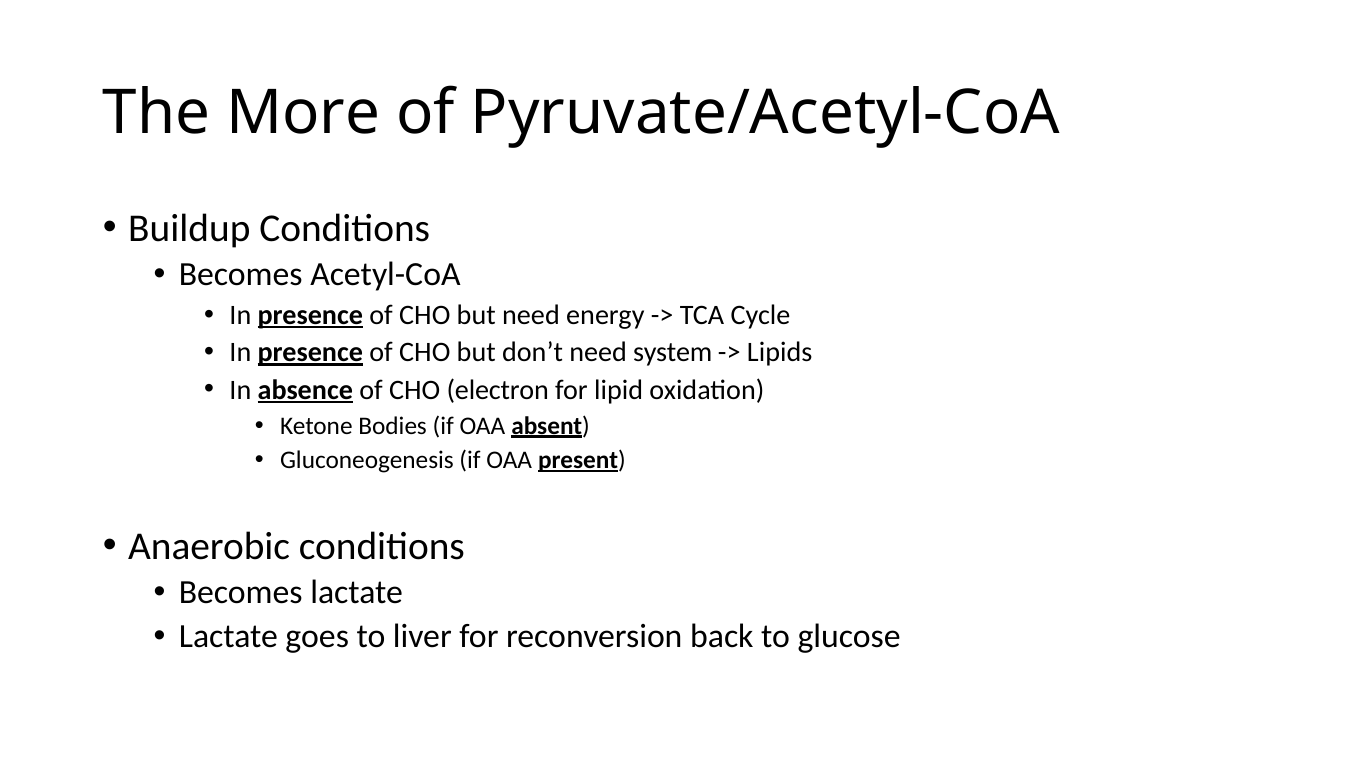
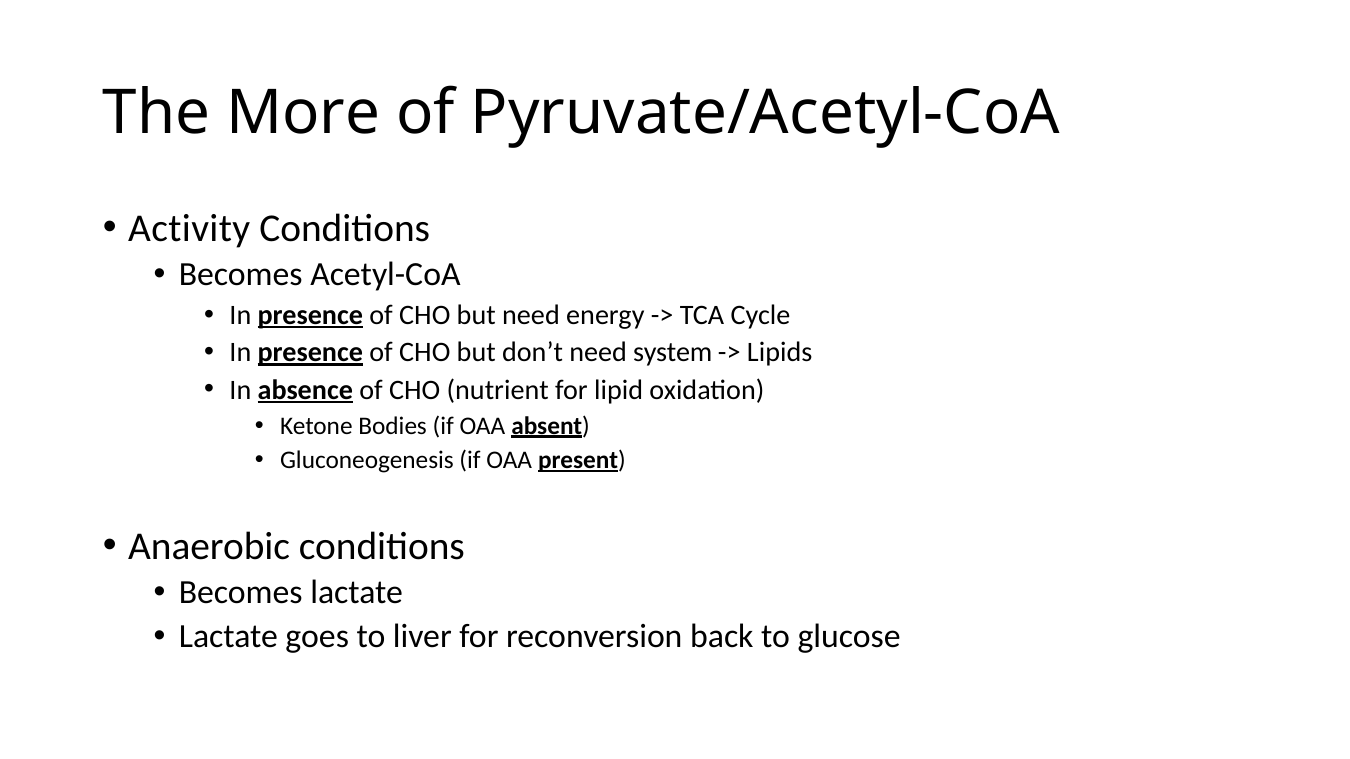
Buildup: Buildup -> Activity (189, 228)
electron: electron -> nutrient (498, 390)
